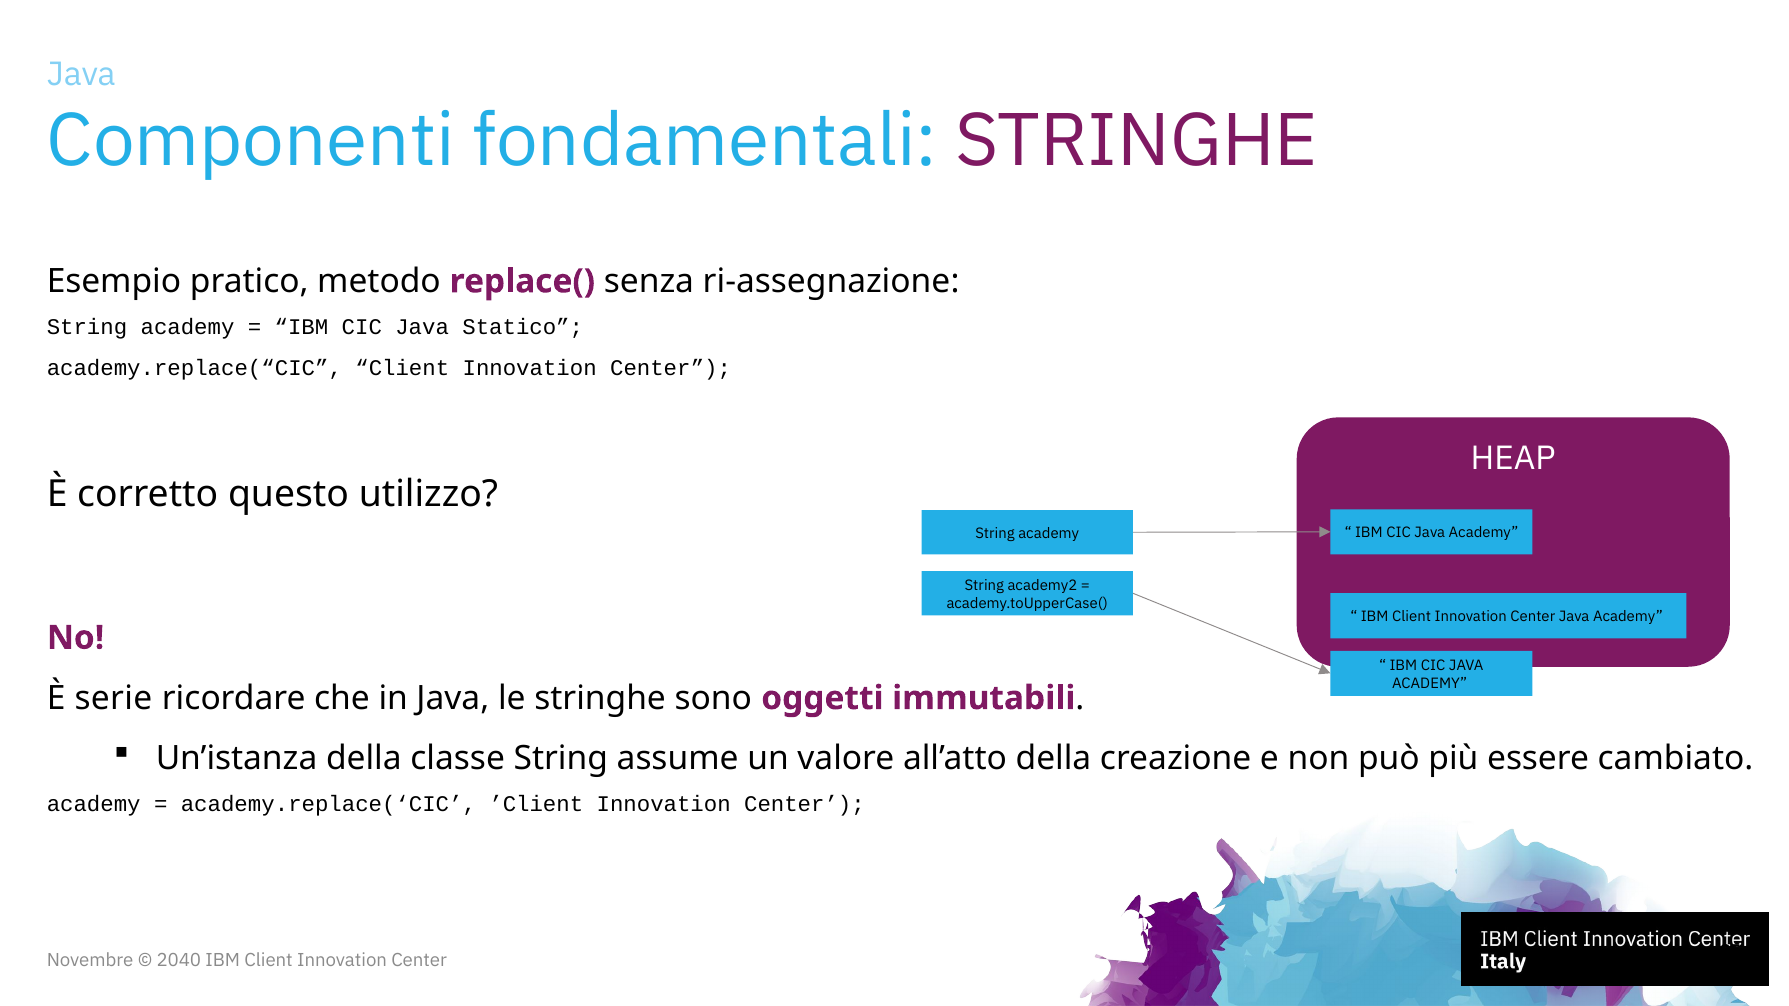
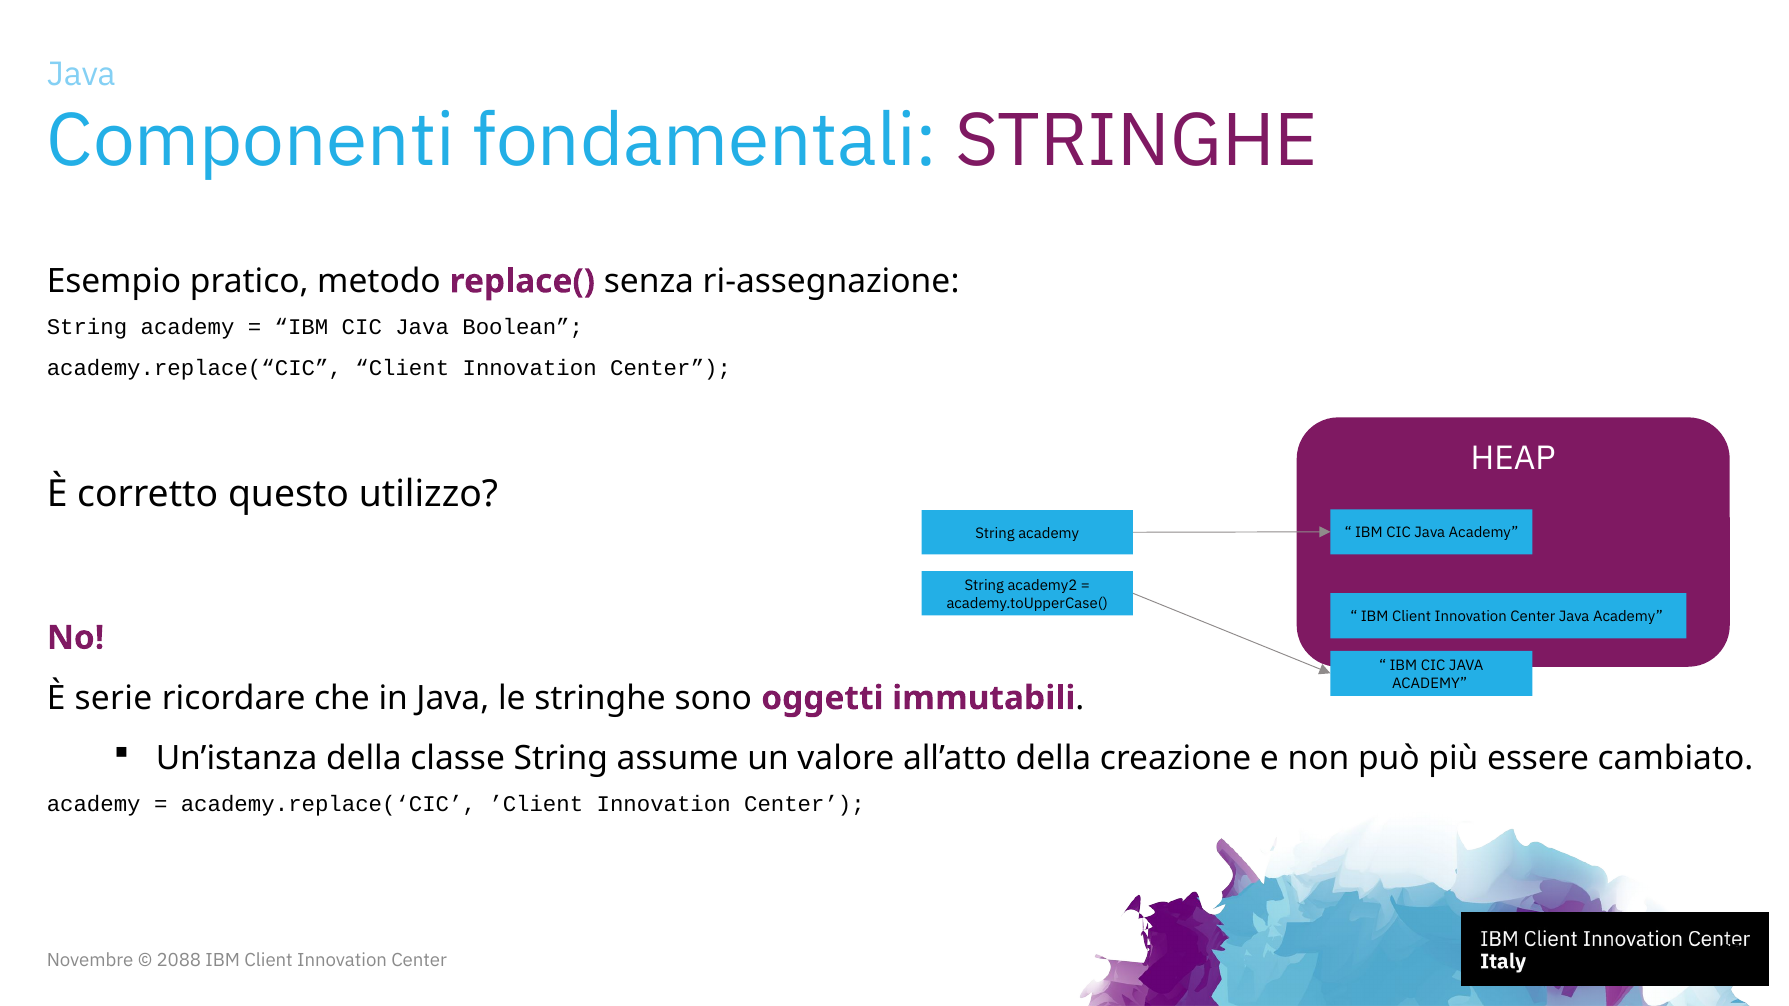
Statico: Statico -> Boolean (523, 328)
2040: 2040 -> 2088 (179, 961)
